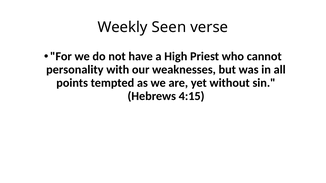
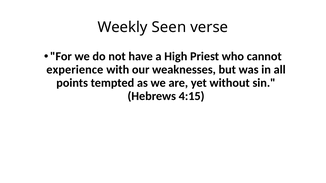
personality: personality -> experience (75, 70)
